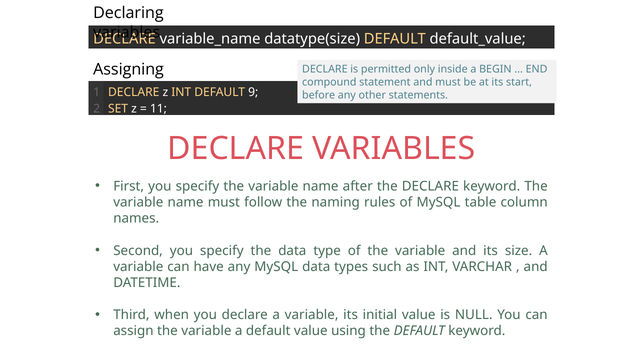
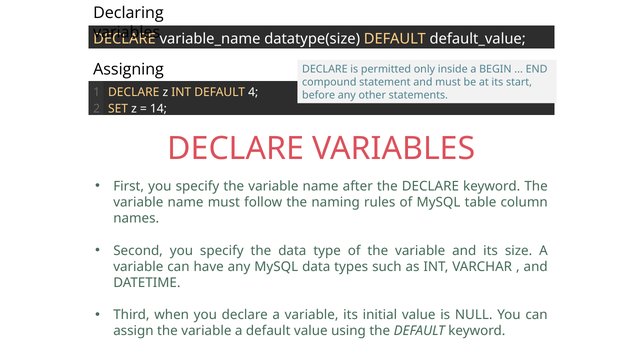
9: 9 -> 4 (253, 92)
11: 11 -> 14 (158, 109)
